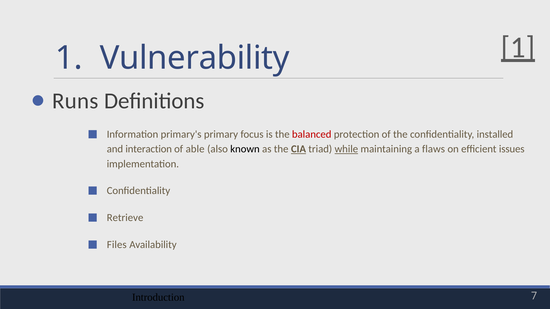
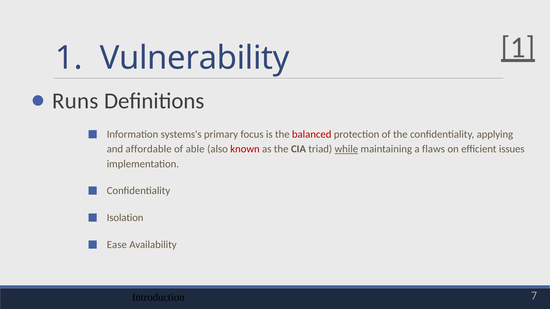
primary's: primary's -> systems's (181, 135)
installed: installed -> applying (495, 135)
interaction: interaction -> affordable (149, 149)
known colour: black -> red (245, 149)
CIA underline: present -> none (298, 149)
Retrieve: Retrieve -> Isolation (125, 218)
Files: Files -> Ease (117, 245)
